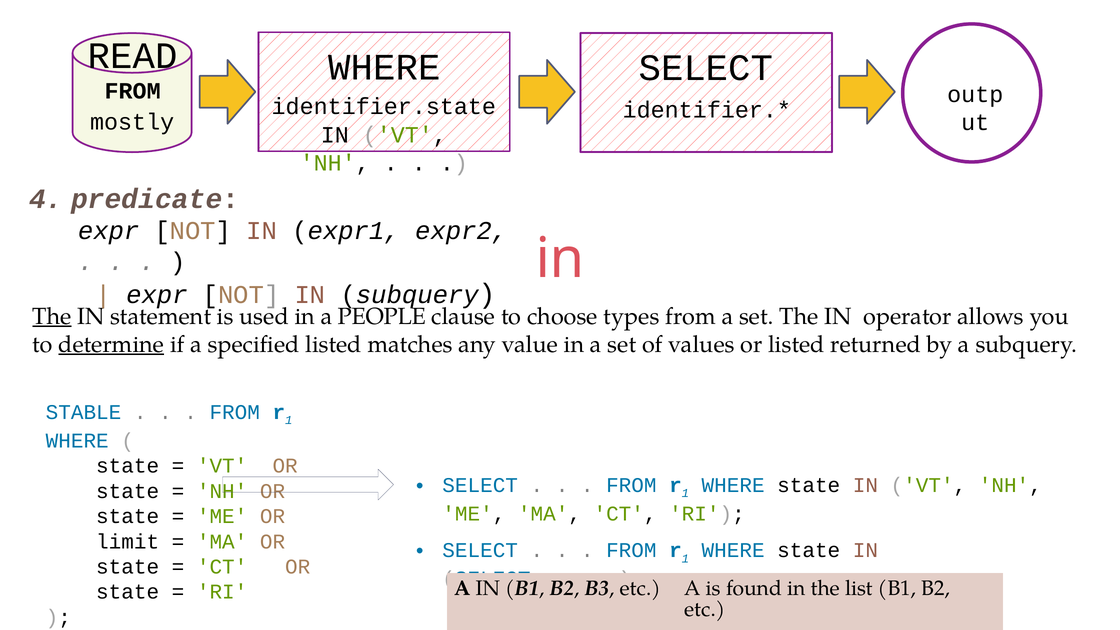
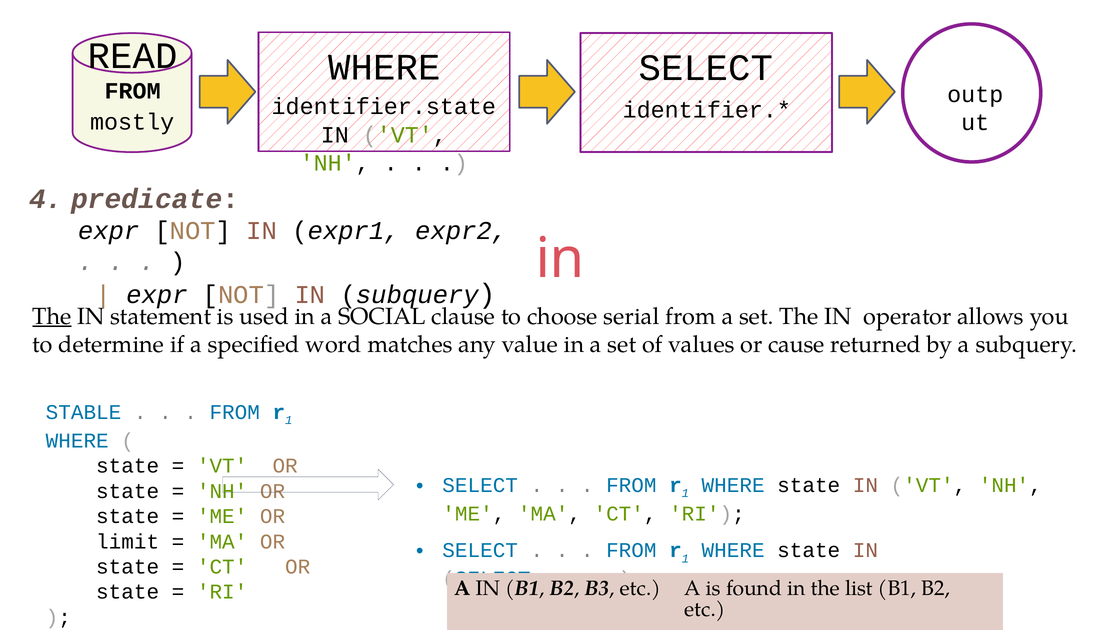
PEOPLE: PEOPLE -> SOCIAL (382, 316)
types: types -> serial (631, 316)
determine underline: present -> none (111, 344)
specified listed: listed -> word (333, 344)
or listed: listed -> cause (796, 344)
